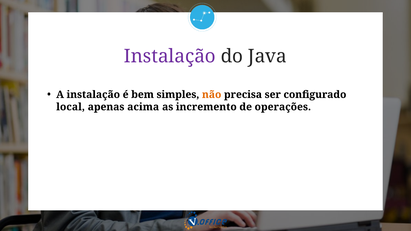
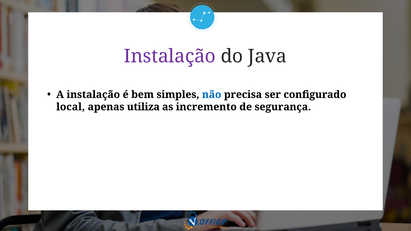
não colour: orange -> blue (212, 95)
acima: acima -> utiliza (143, 107)
operações: operações -> segurança (283, 107)
